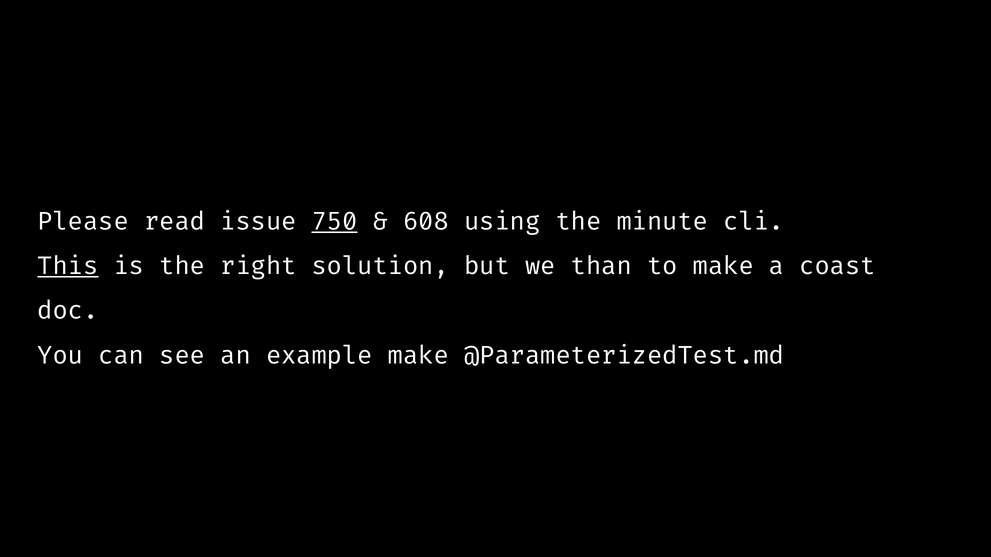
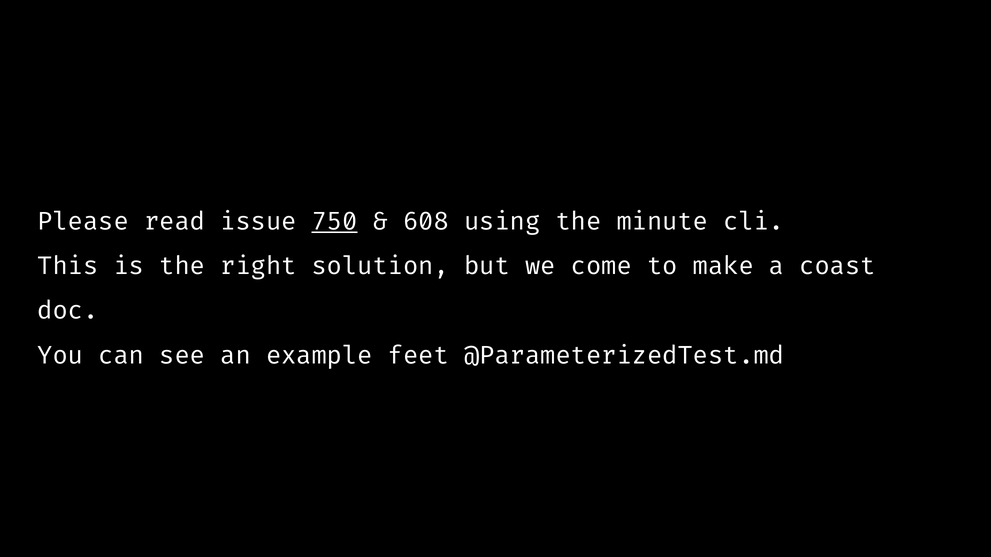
This underline: present -> none (68, 266)
than: than -> come (601, 266)
example make: make -> feet (418, 356)
